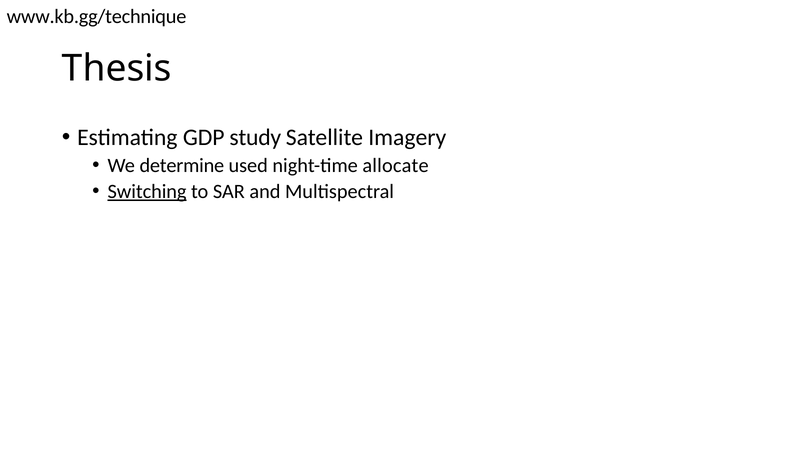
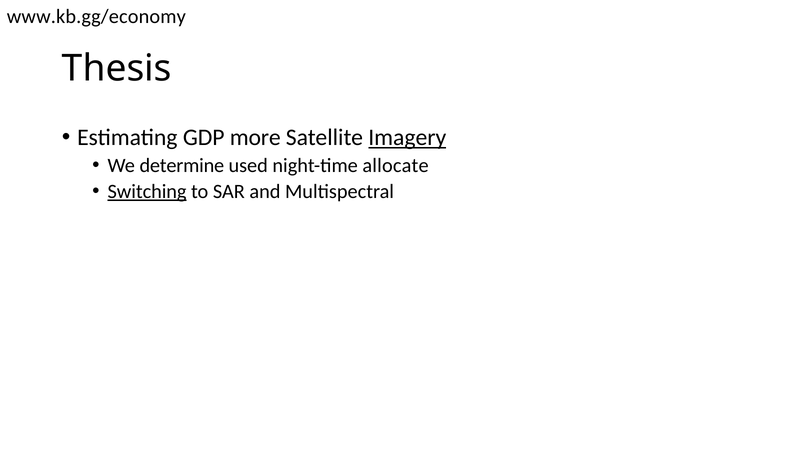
www.kb.gg/technique: www.kb.gg/technique -> www.kb.gg/economy (96, 17)
study: study -> more (255, 137)
Imagery underline: none -> present (407, 137)
